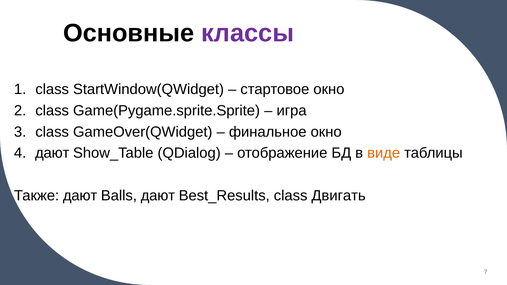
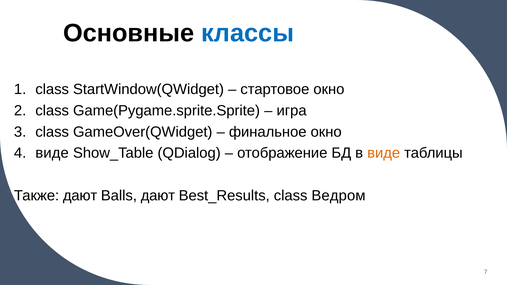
классы colour: purple -> blue (248, 33)
дают: дают -> виде (52, 153)
Двигать: Двигать -> Ведром (339, 196)
